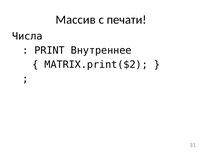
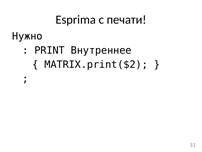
Массив: Массив -> Esprima (76, 20)
Числа: Числа -> Нужно (27, 36)
